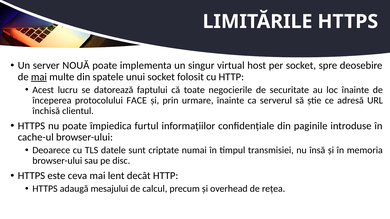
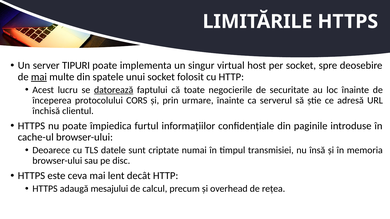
NOUĂ: NOUĂ -> TIPURI (76, 66)
datorează underline: none -> present (114, 90)
FACE: FACE -> CORS (137, 101)
